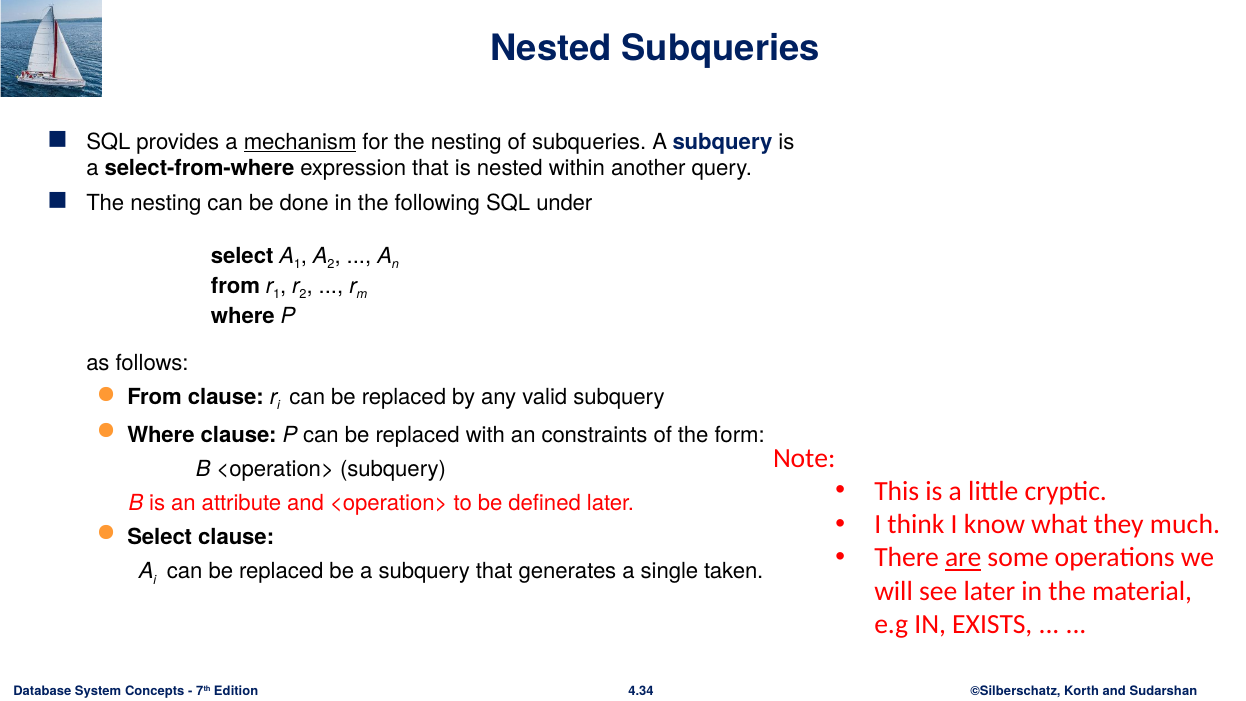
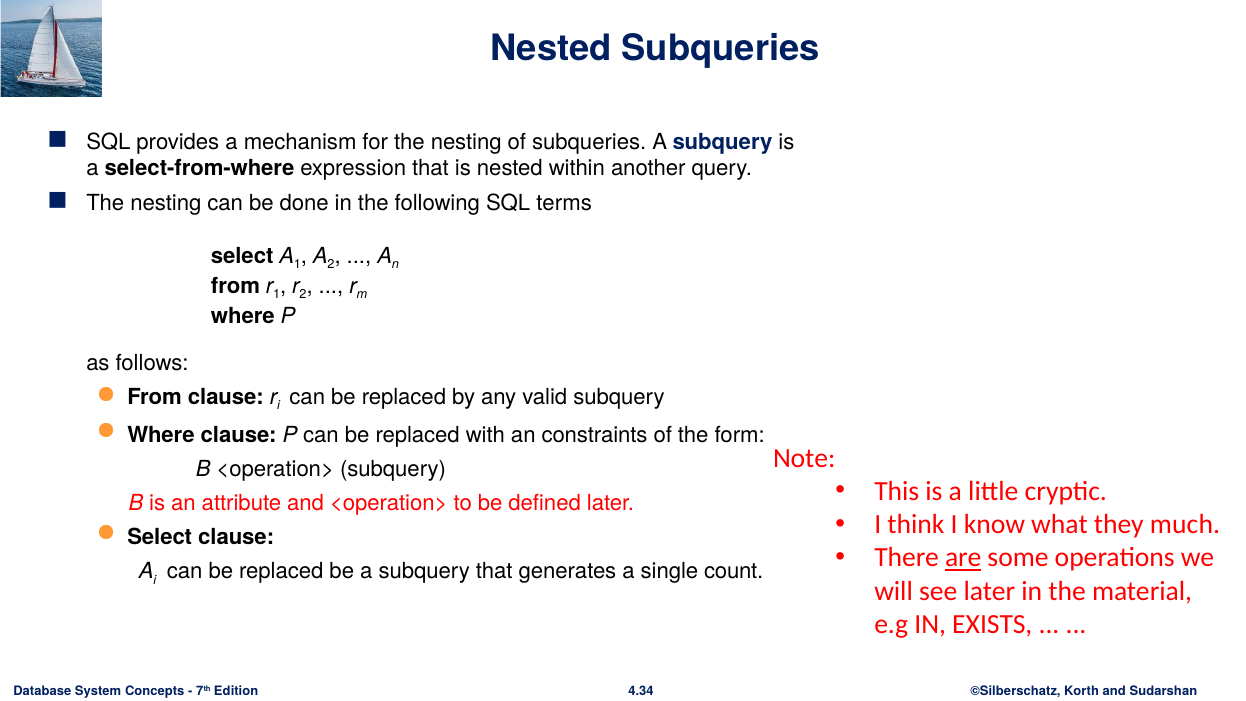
mechanism underline: present -> none (300, 142)
under: under -> terms (564, 203)
taken: taken -> count (734, 571)
